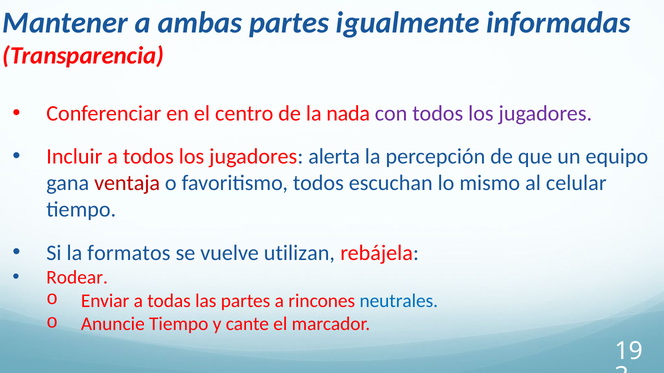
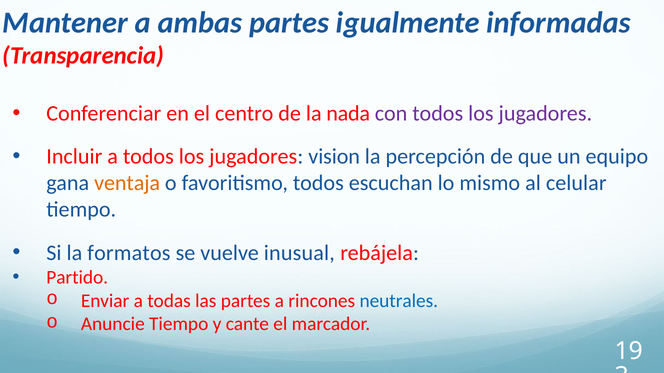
alerta: alerta -> vision (334, 157)
ventaja colour: red -> orange (127, 183)
utilizan: utilizan -> inusual (299, 253)
Rodear: Rodear -> Partido (77, 278)
